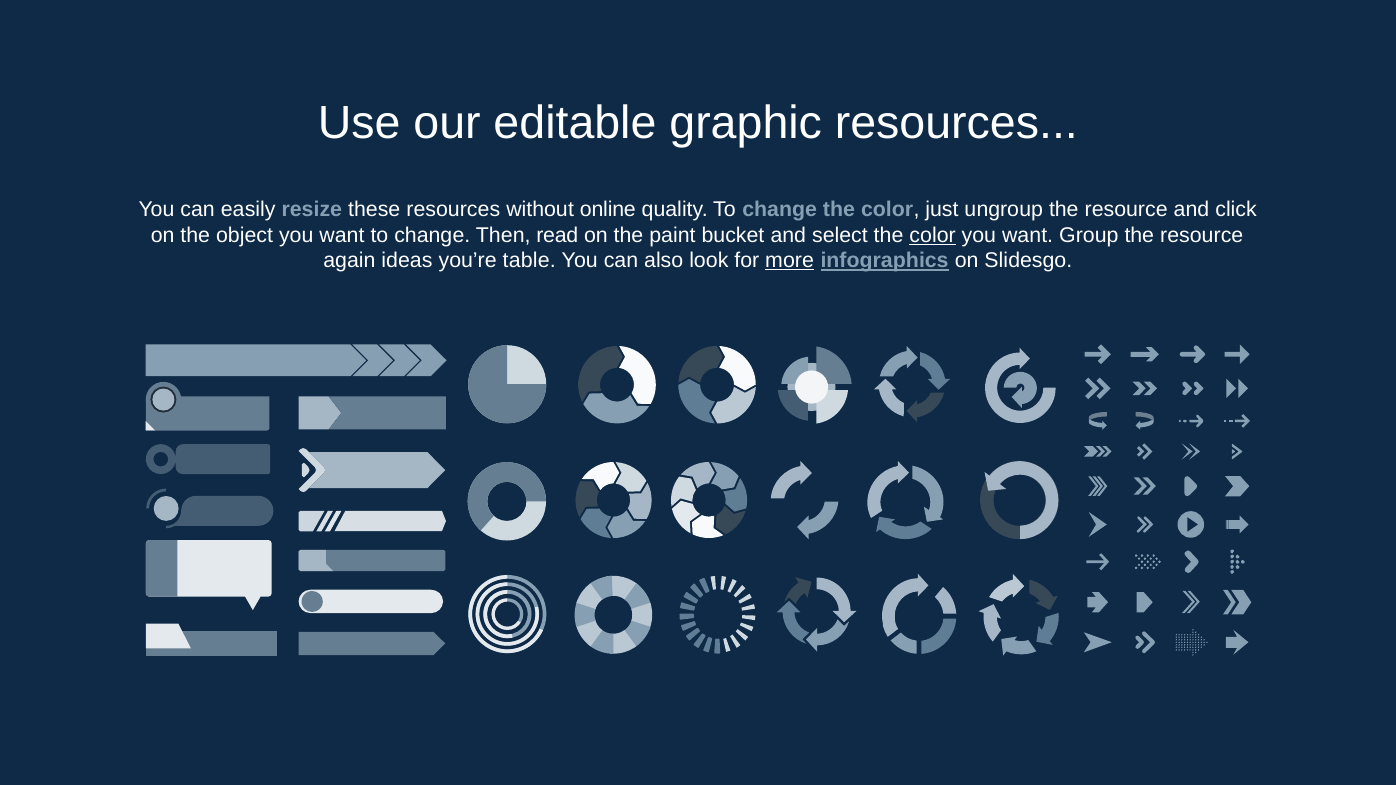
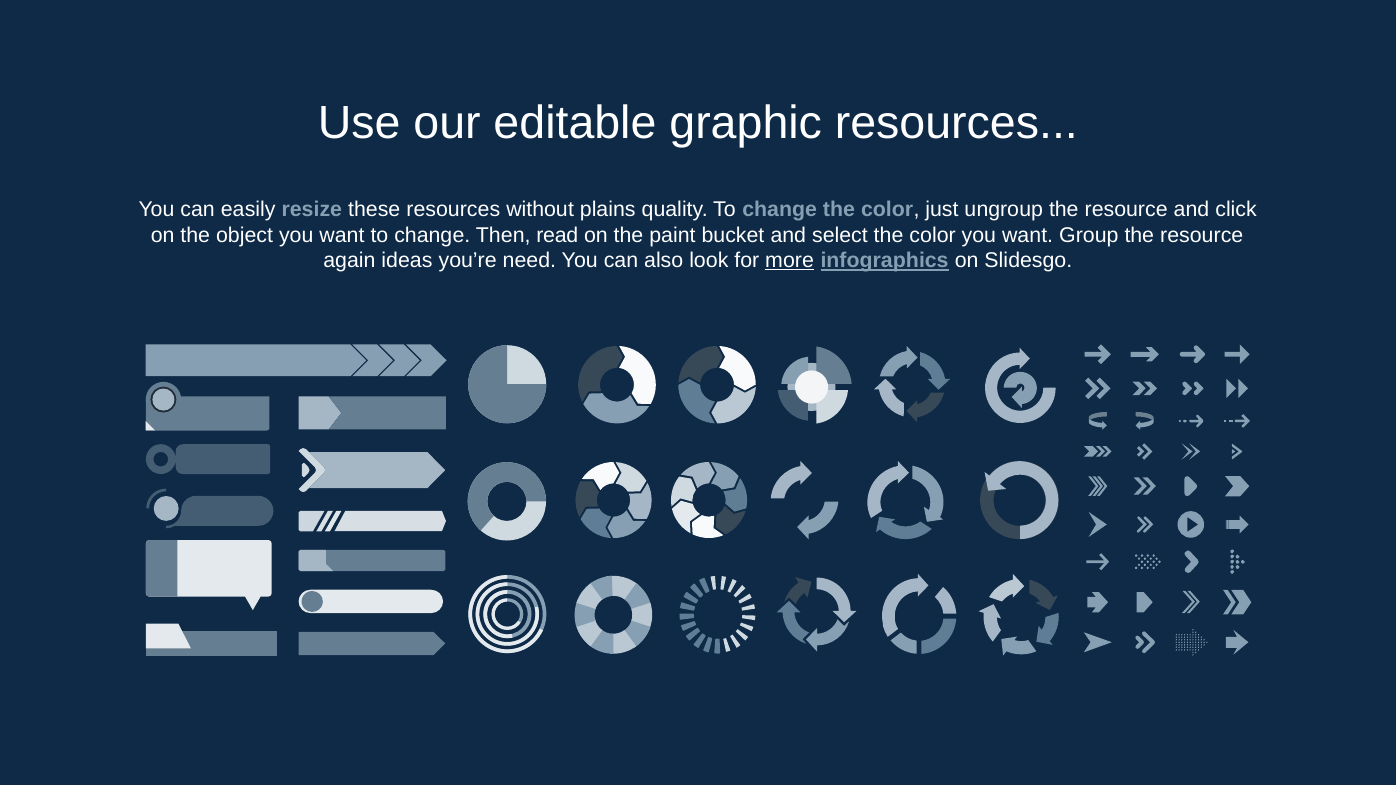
online: online -> plains (608, 210)
color underline: present -> none (933, 235)
table: table -> need (529, 261)
